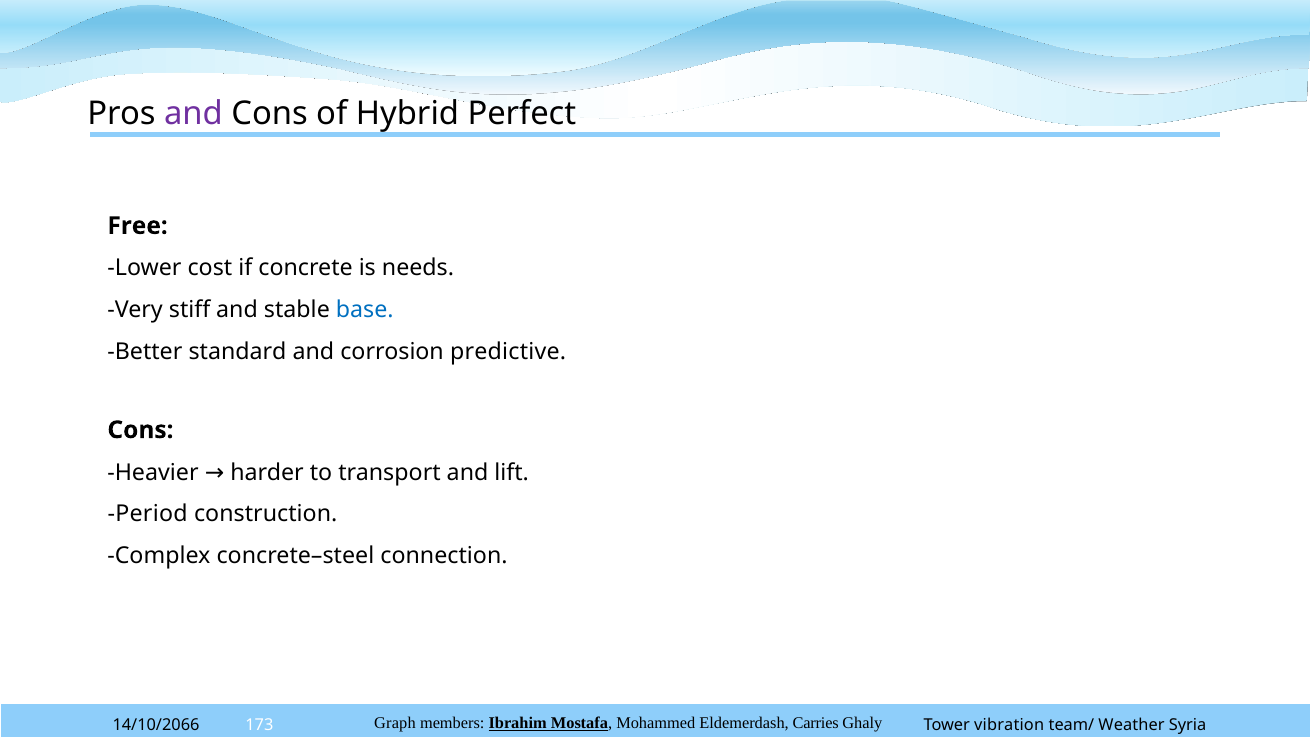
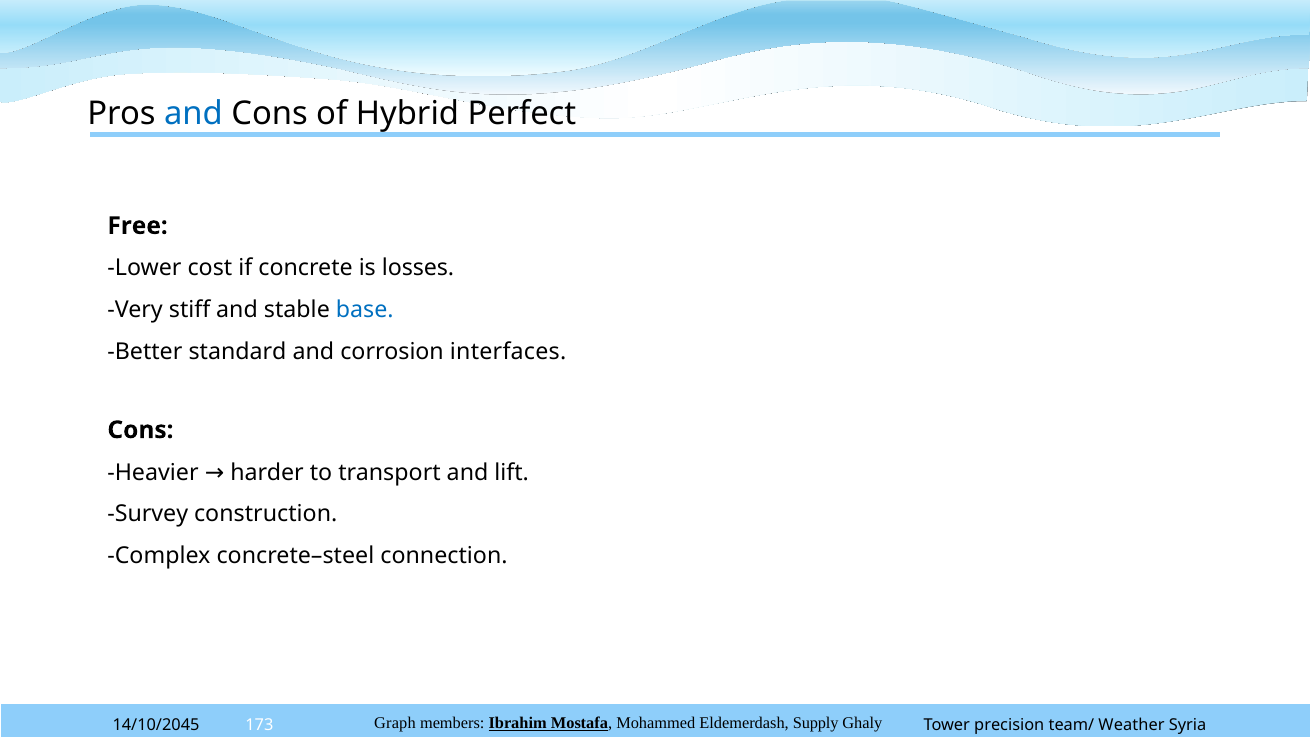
and colour: purple -> blue (193, 114)
needs: needs -> losses (418, 268)
predictive: predictive -> interfaces (508, 352)
Period: Period -> Survey (148, 514)
Carries: Carries -> Supply (816, 723)
vibration: vibration -> precision (1009, 725)
14/10/2066: 14/10/2066 -> 14/10/2045 (156, 725)
